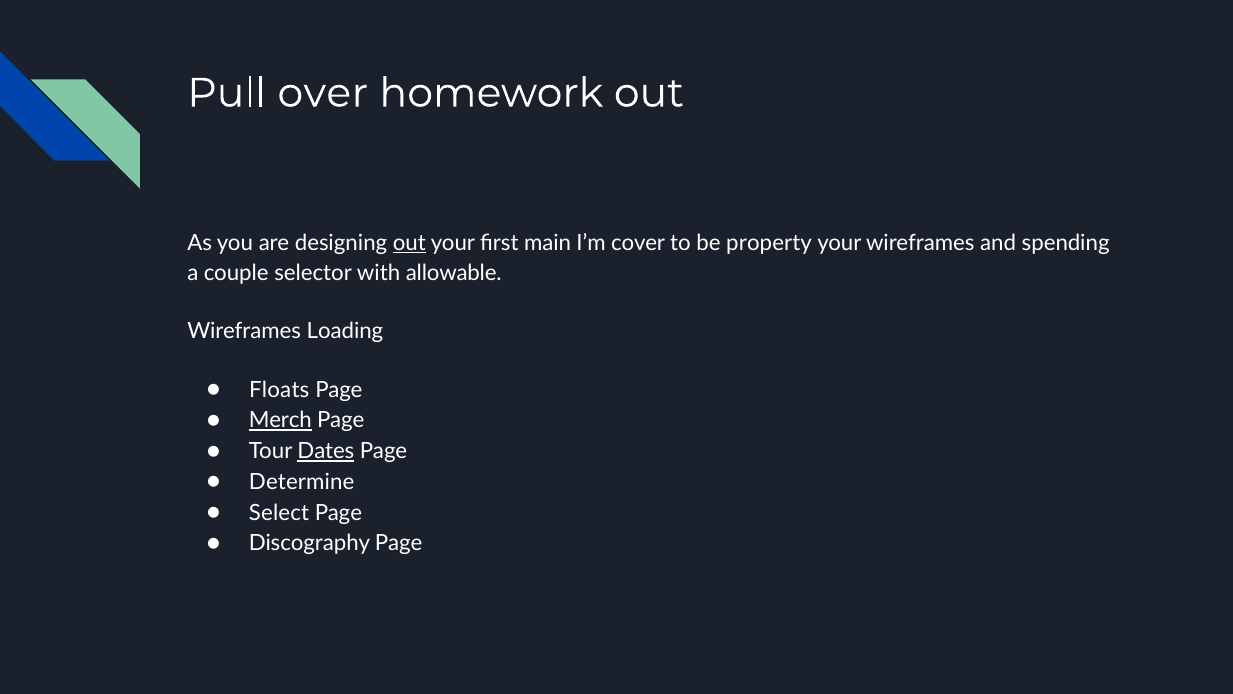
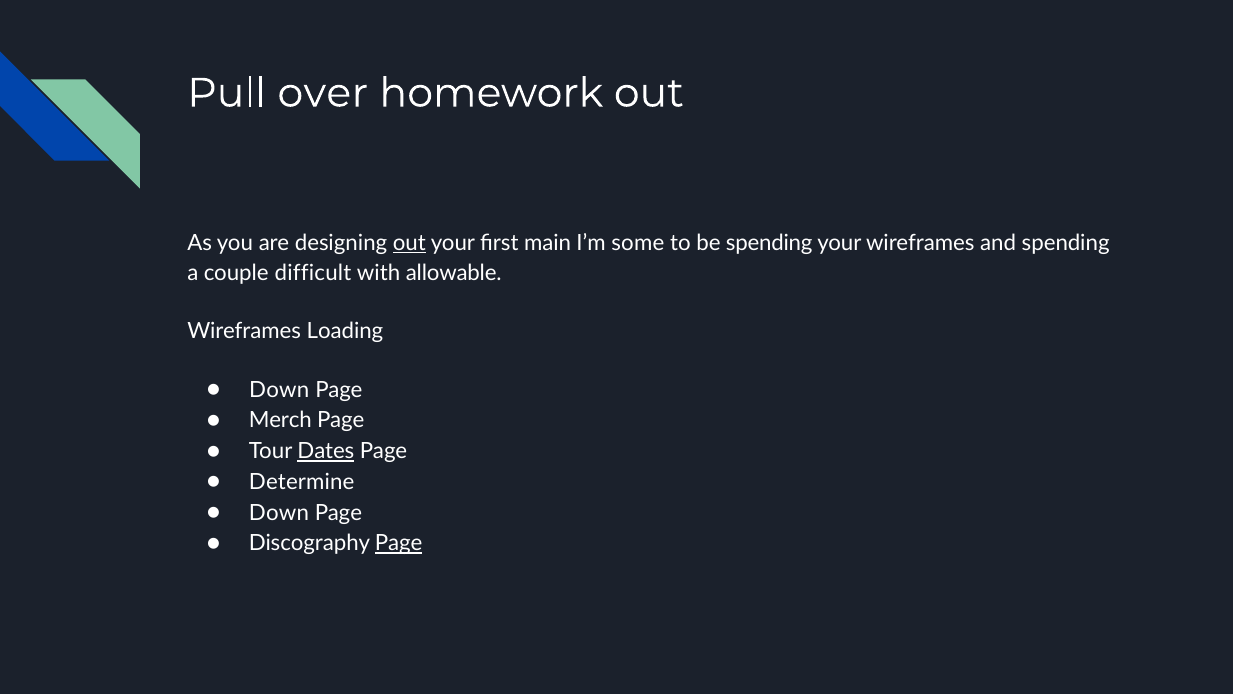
cover: cover -> some (638, 243)
be property: property -> spending (769, 243)
selector: selector -> difficult (313, 273)
Floats: Floats -> Down (279, 390)
Merch underline: present -> none (280, 420)
Select: Select -> Down (279, 512)
Page underline: none -> present (399, 543)
